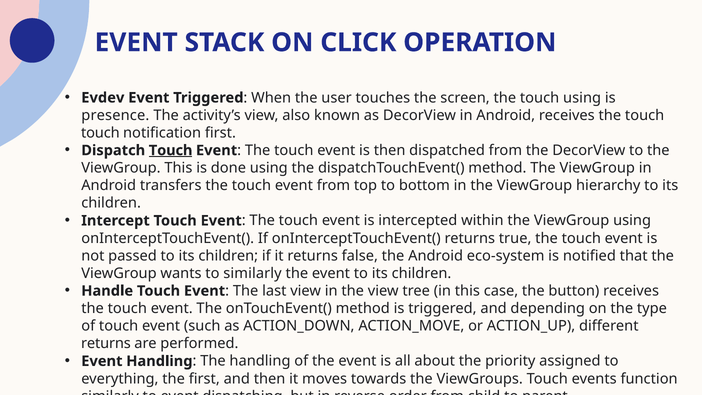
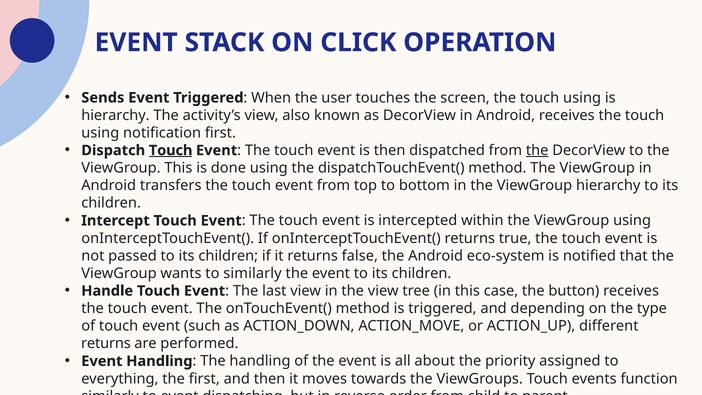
Evdev: Evdev -> Sends (103, 98)
presence: presence -> hierarchy (115, 115)
touch: touch -> using (100, 133)
the underline: none -> present (537, 150)
